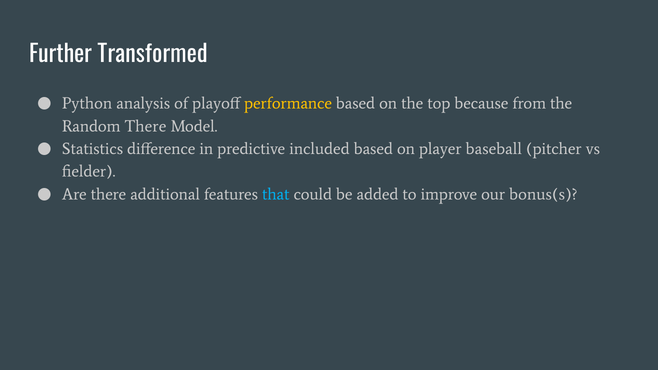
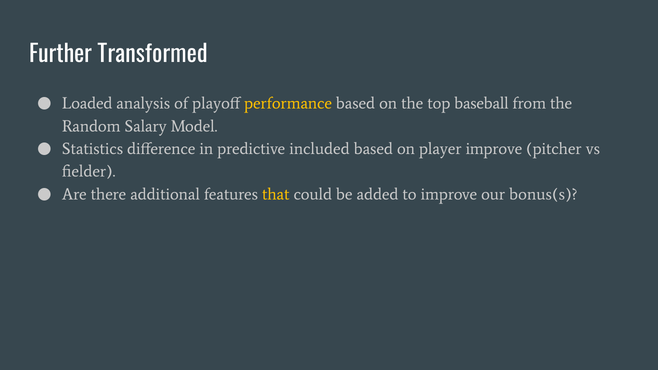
Python: Python -> Loaded (87, 103)
because: because -> baseball (482, 103)
Random There: There -> Salary (146, 126)
player baseball: baseball -> improve (494, 149)
that colour: light blue -> yellow (276, 194)
